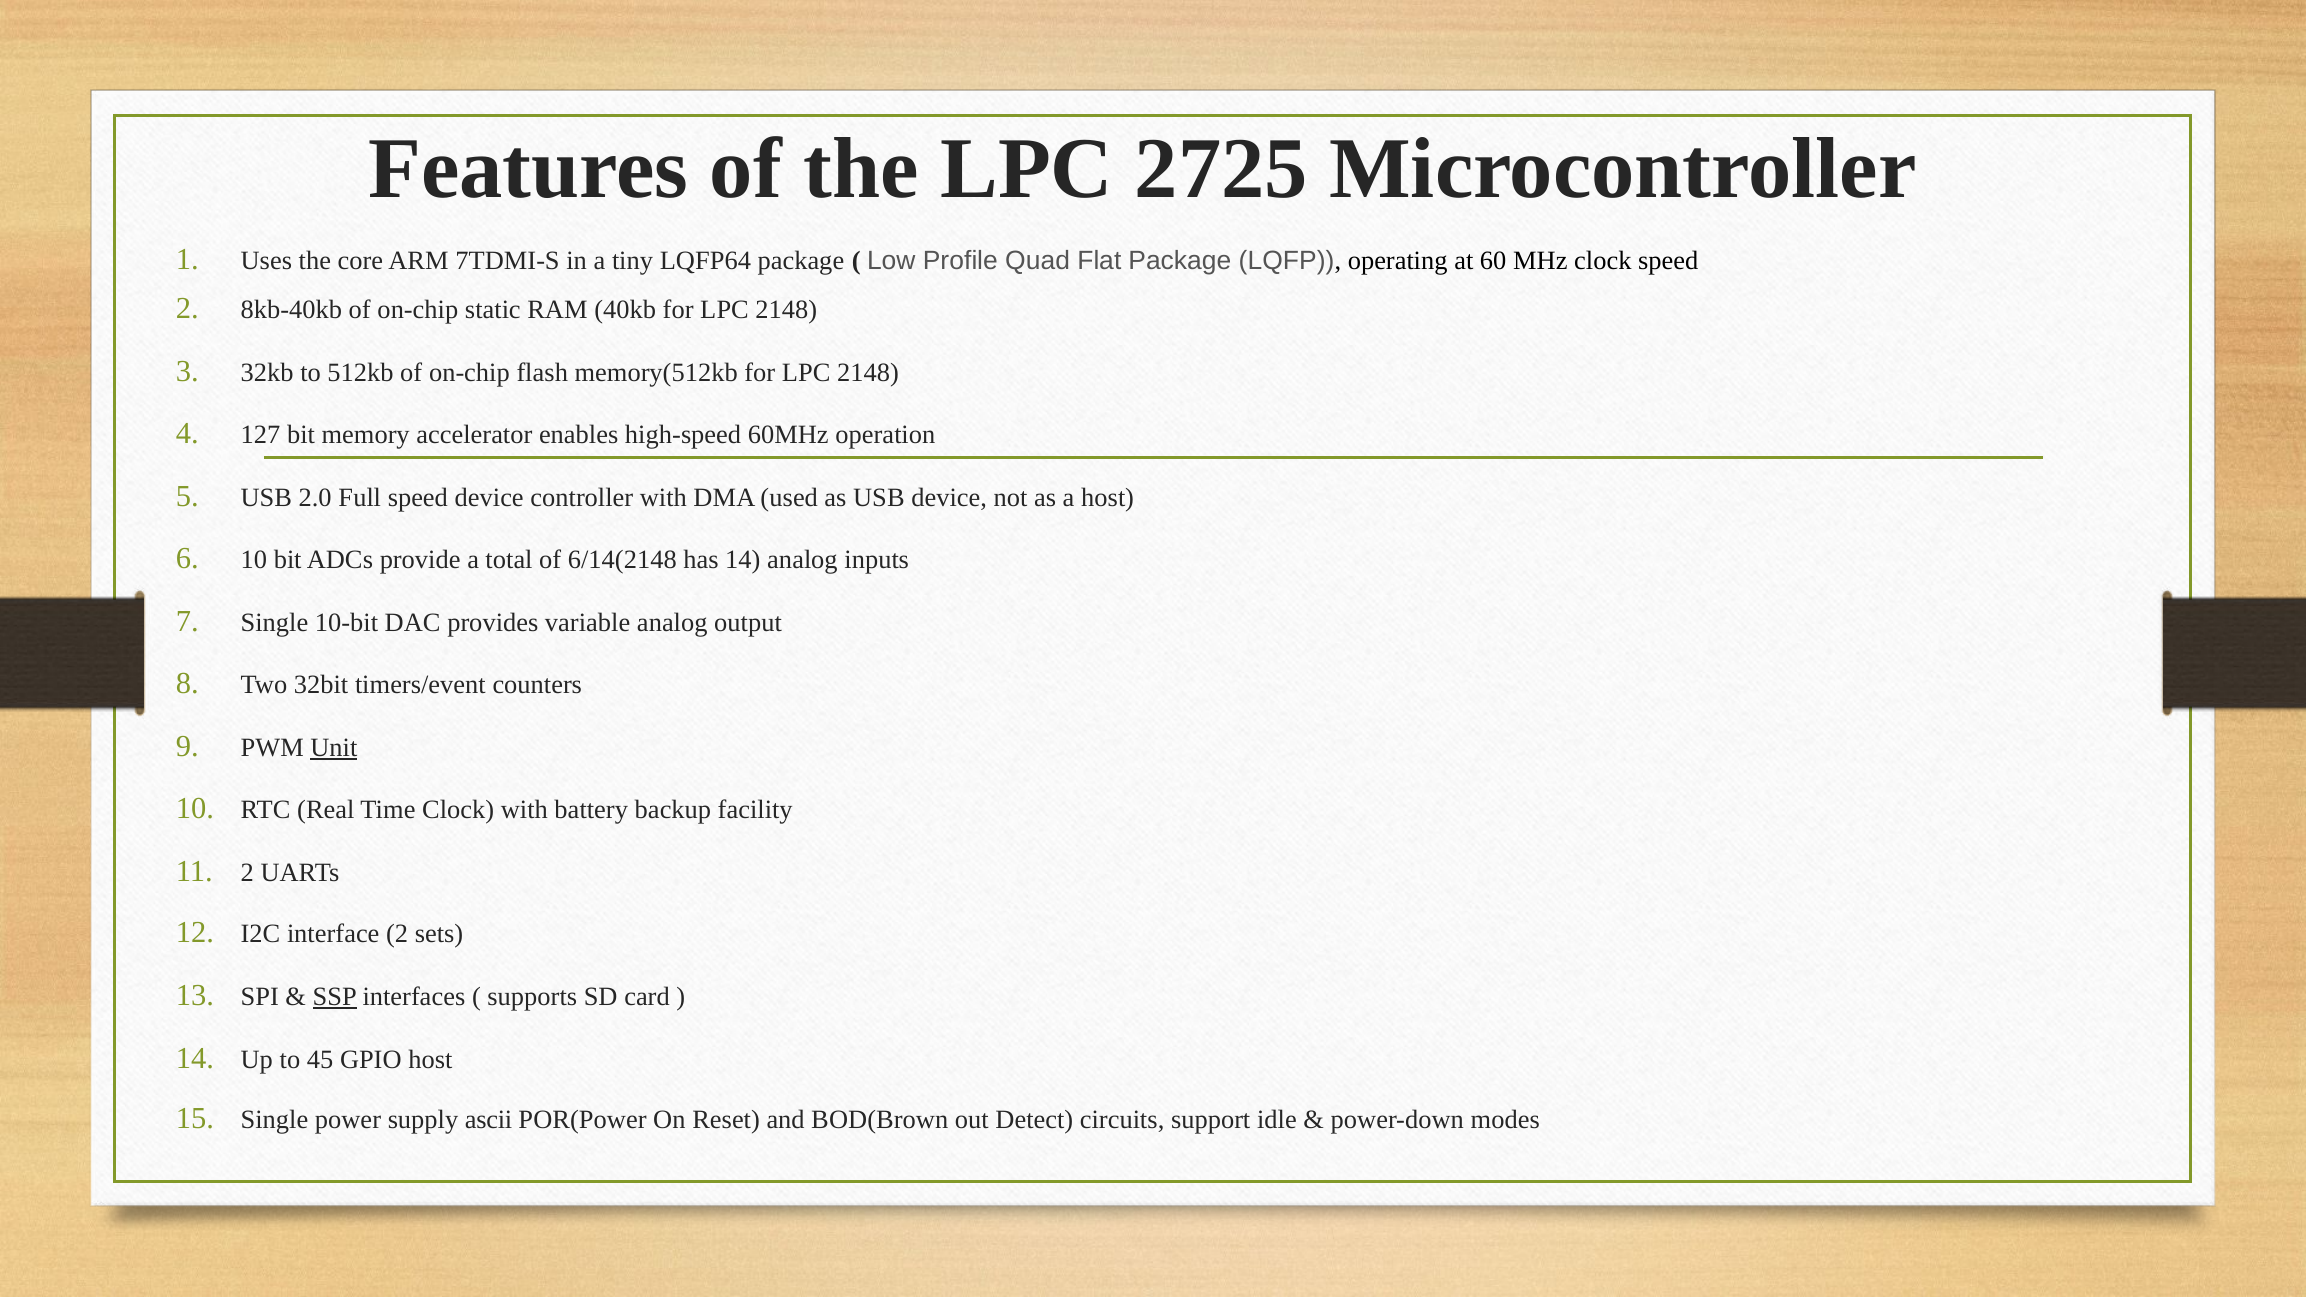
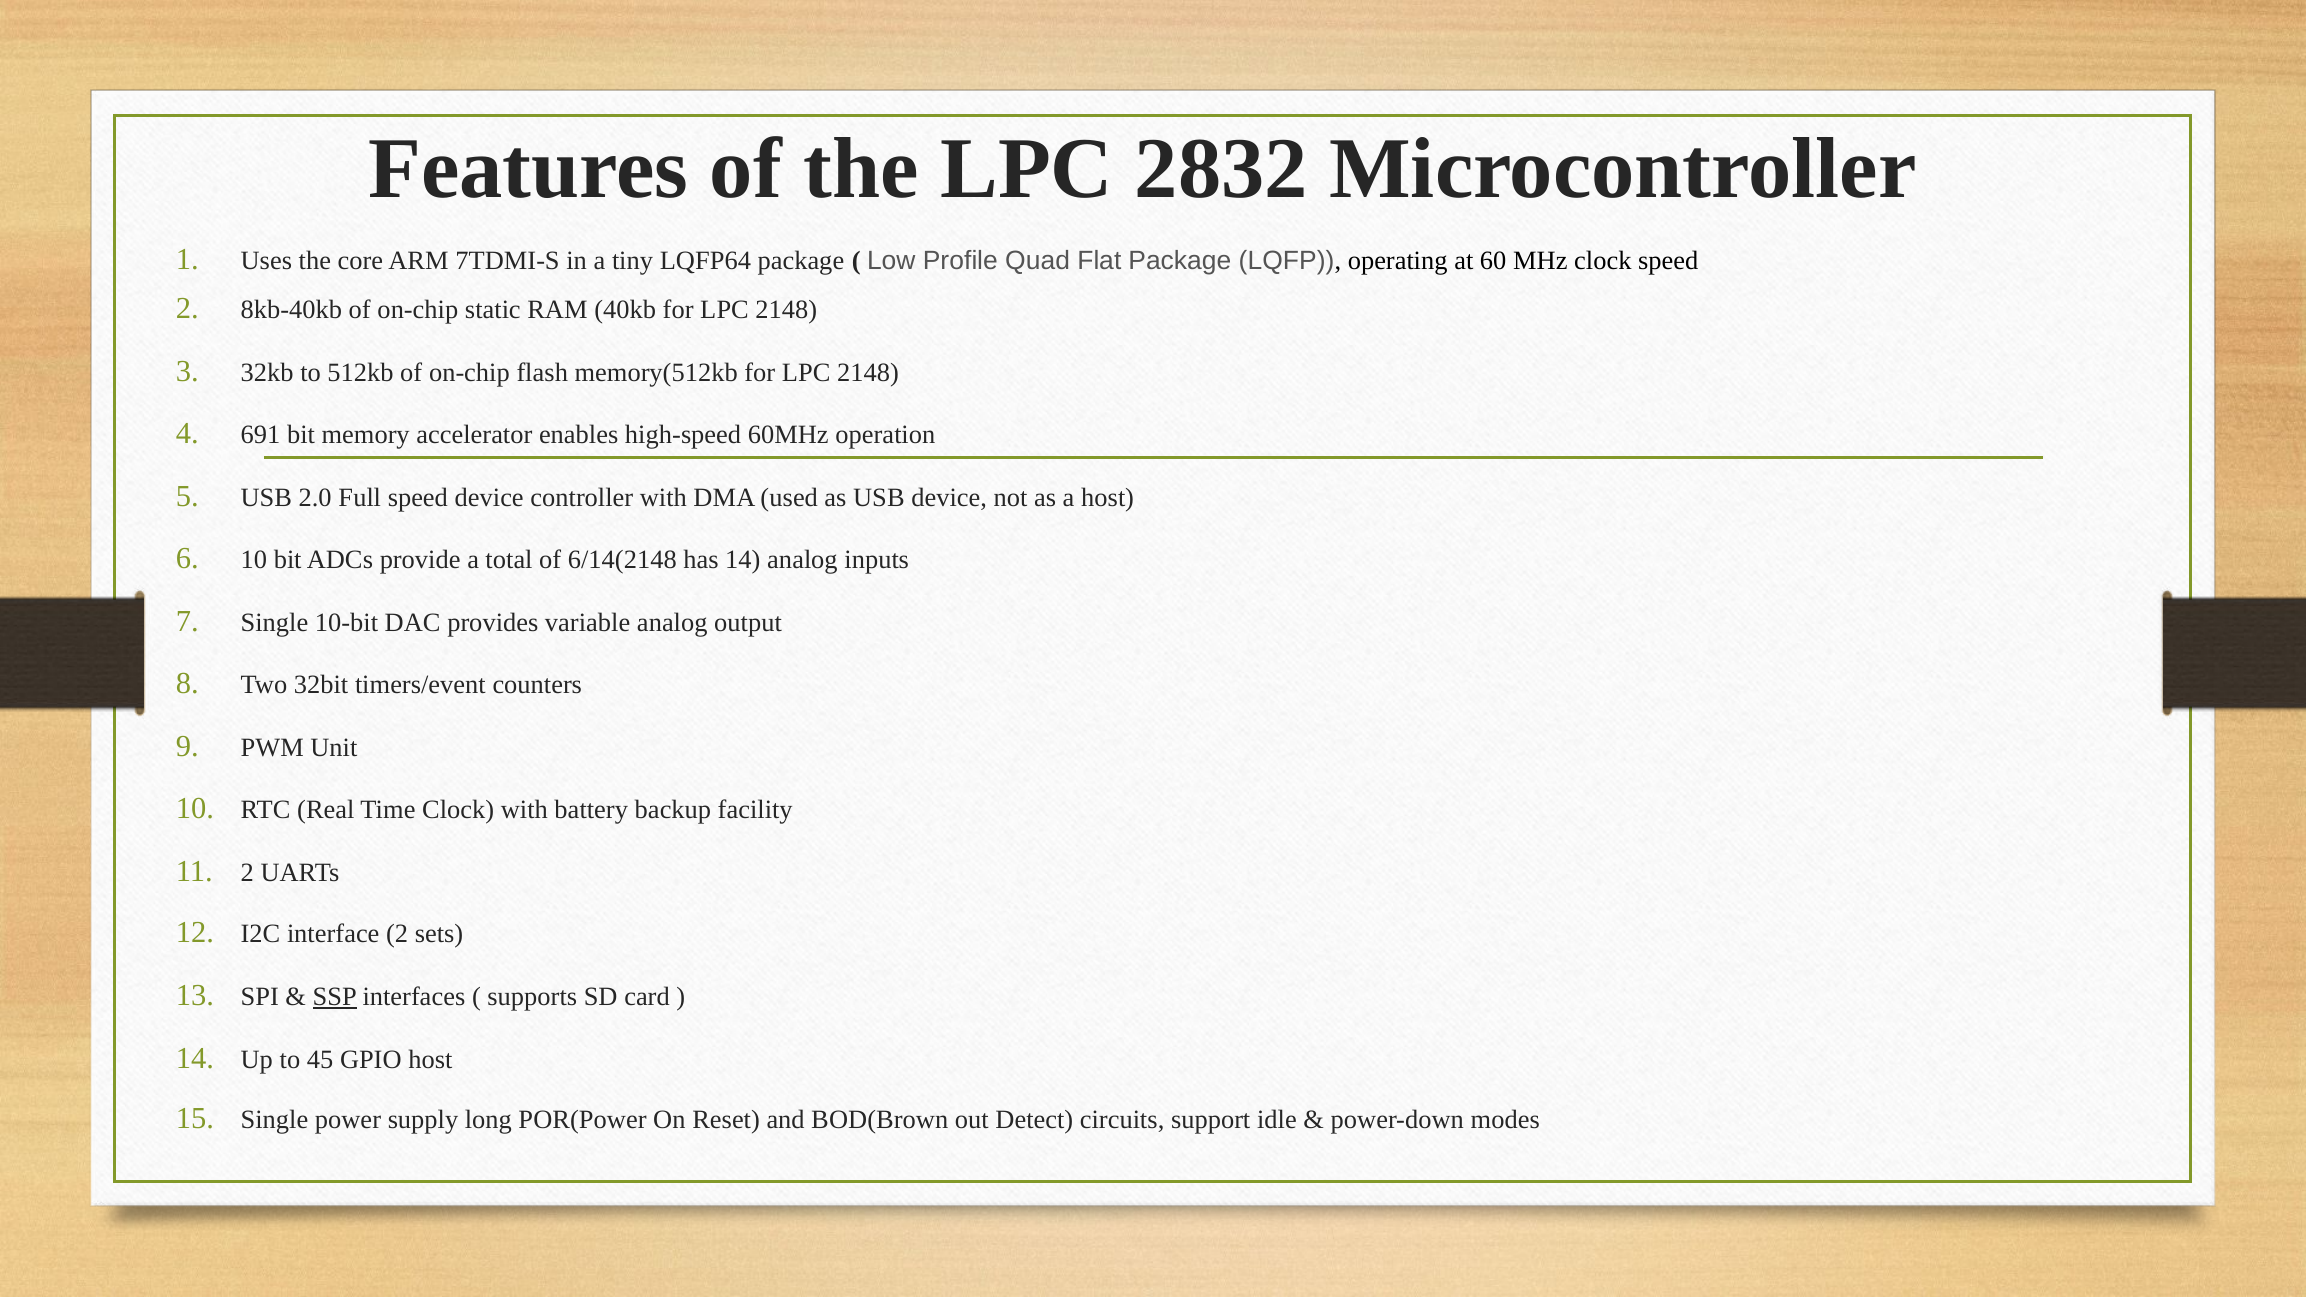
2725: 2725 -> 2832 (1221, 169)
127: 127 -> 691 (261, 435)
Unit underline: present -> none (334, 747)
ascii: ascii -> long (488, 1120)
